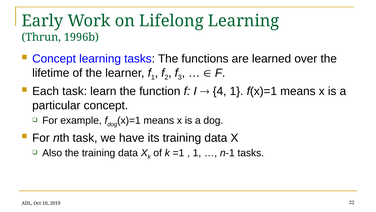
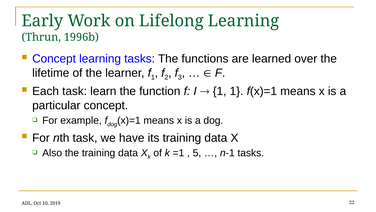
4: 4 -> 1 (220, 91)
1: 1 -> 5 (197, 153)
